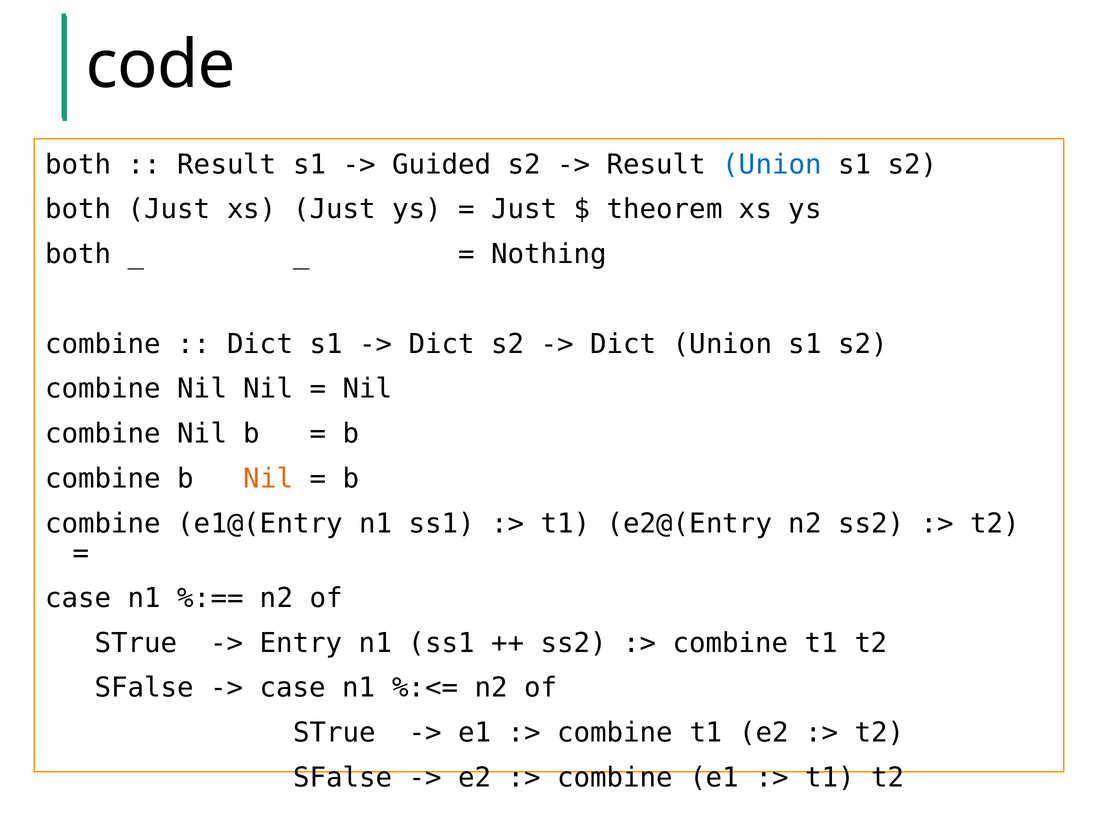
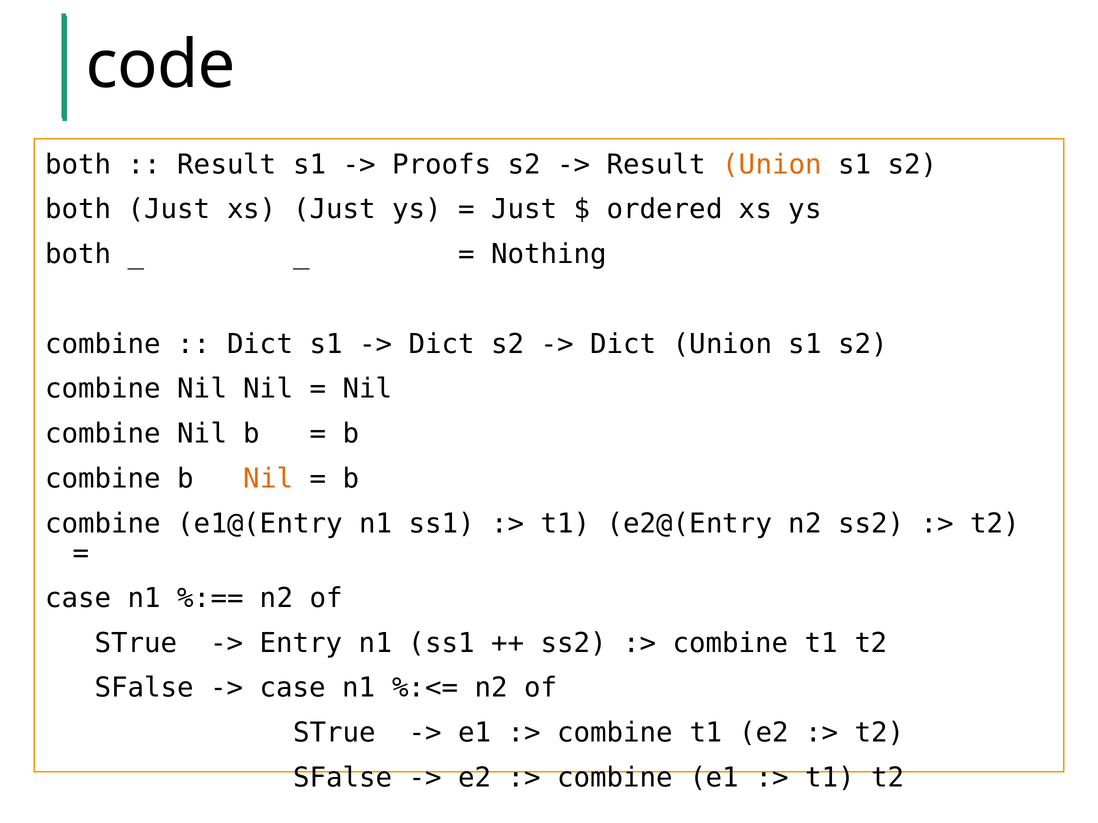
Guided: Guided -> Proofs (442, 165)
Union colour: blue -> orange (772, 165)
theorem: theorem -> ordered (665, 210)
